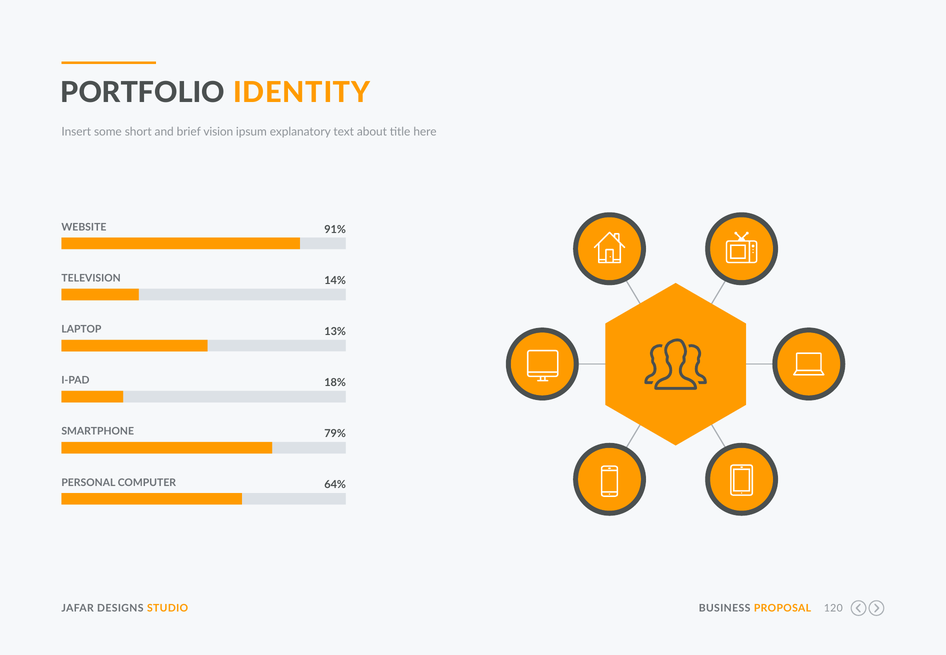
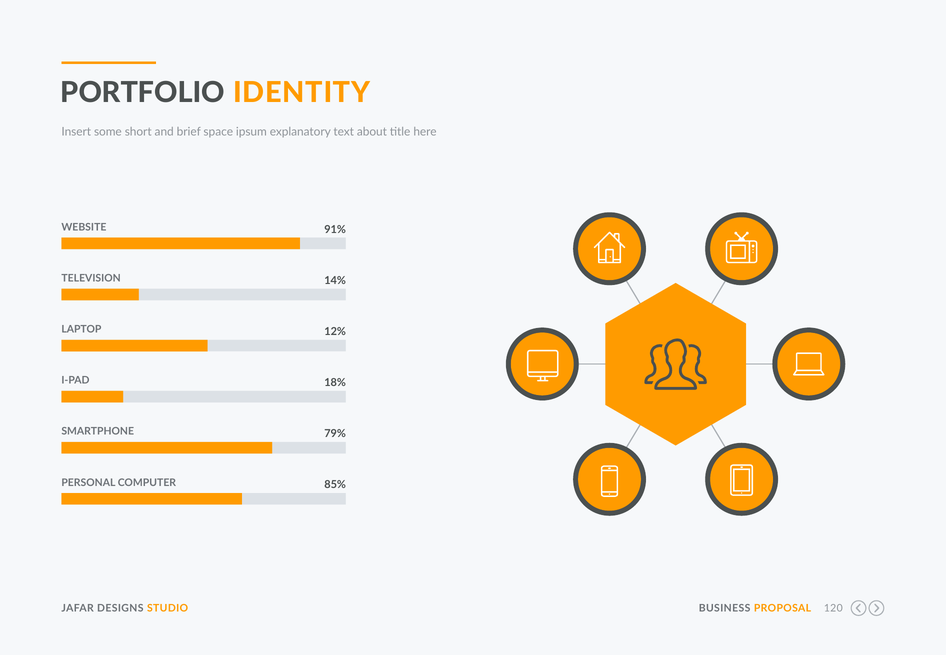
vision: vision -> space (218, 132)
13%: 13% -> 12% (335, 332)
64%: 64% -> 85% (335, 485)
